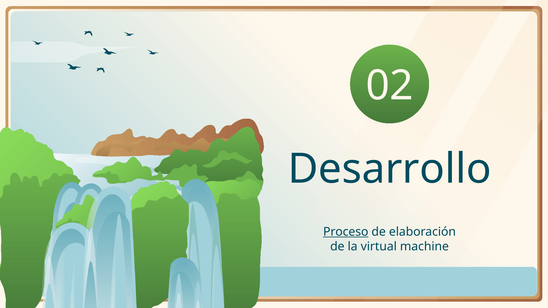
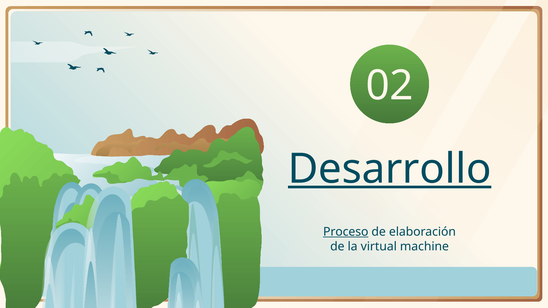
Desarrollo underline: none -> present (390, 169)
